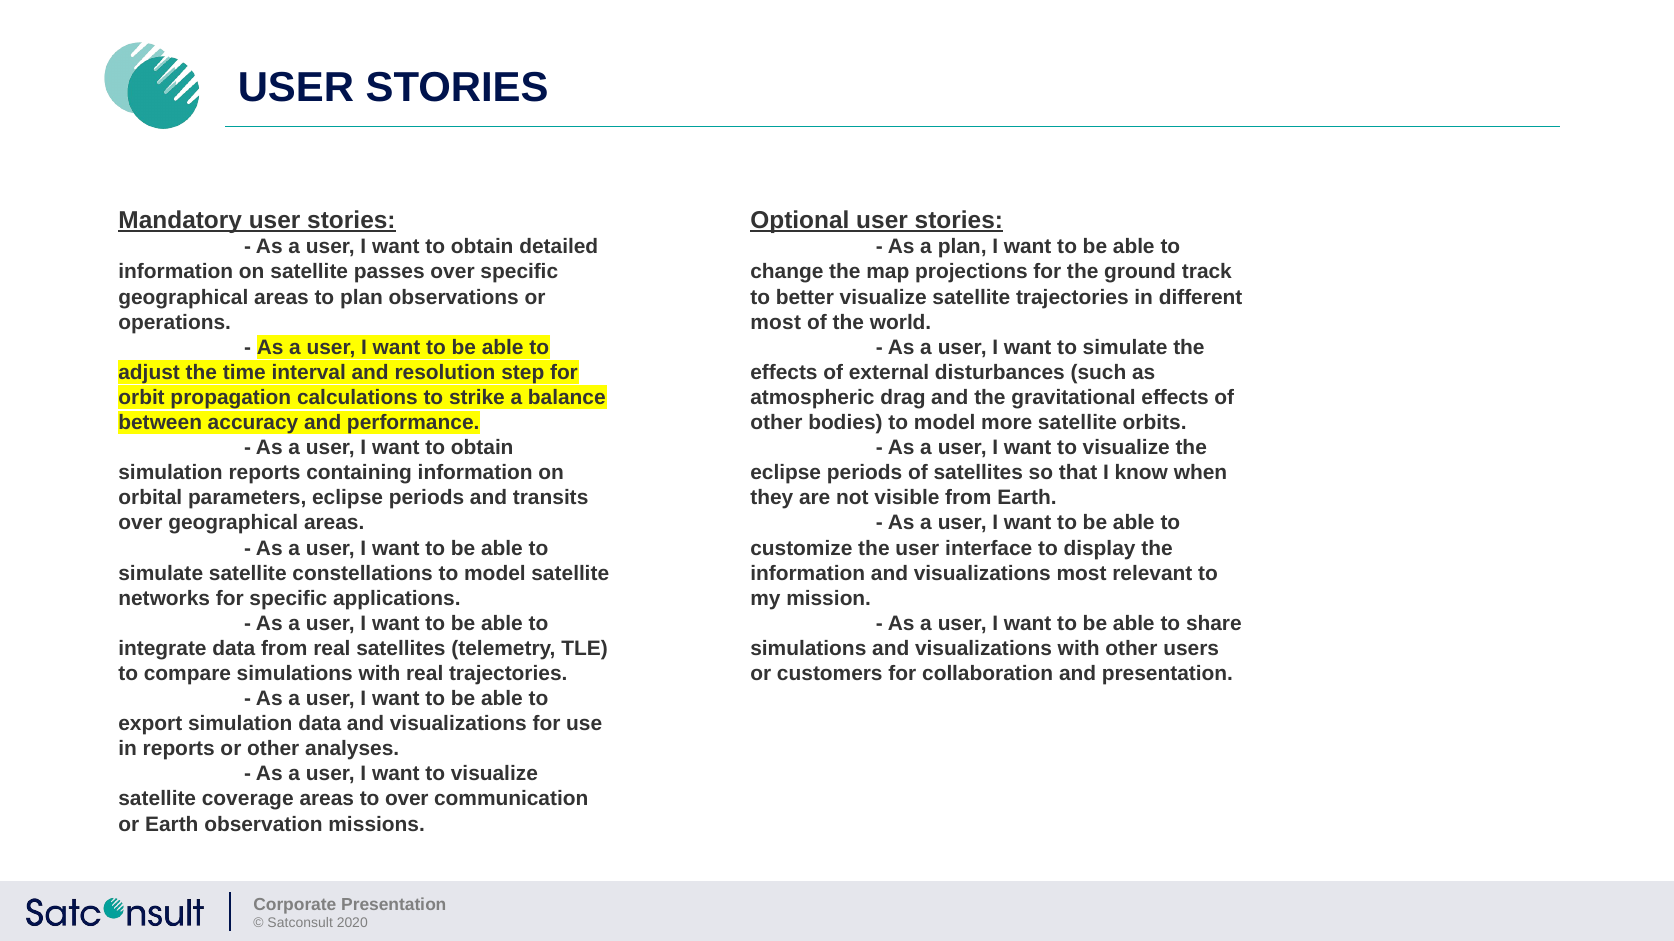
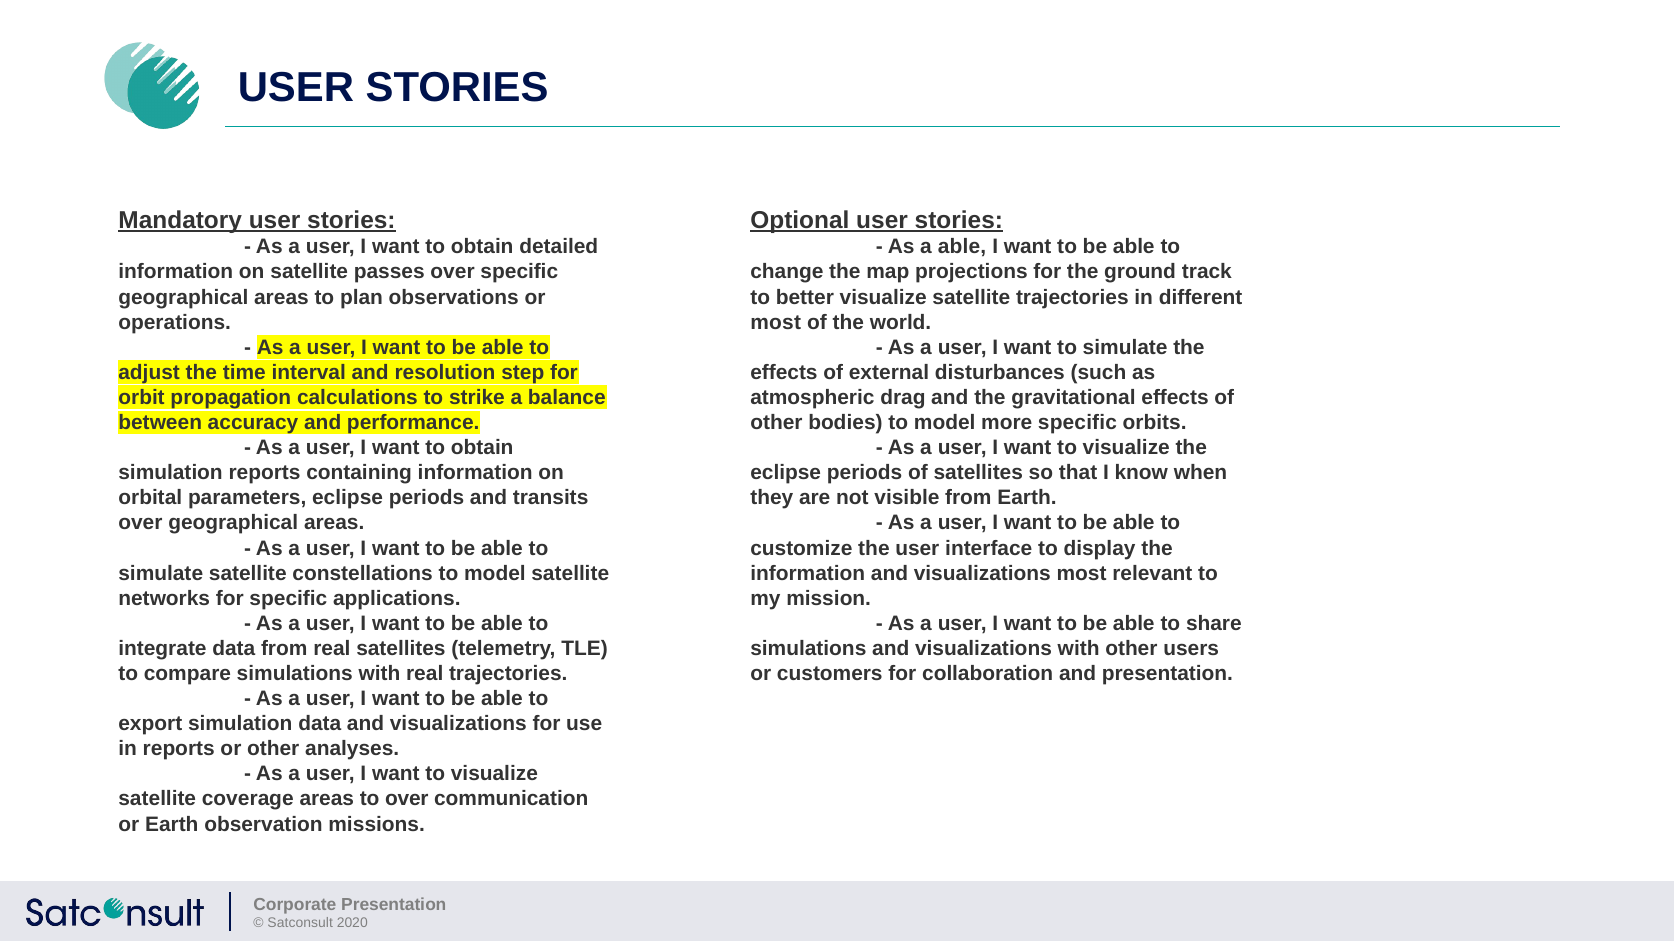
a plan: plan -> able (962, 247)
more satellite: satellite -> specific (1077, 423)
